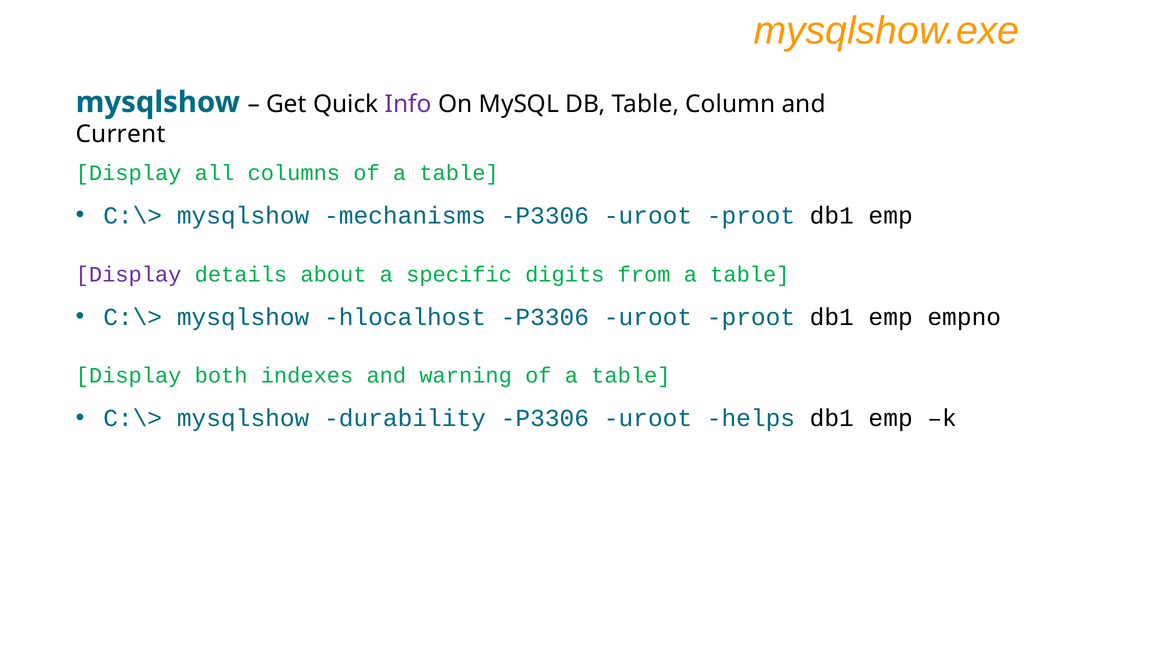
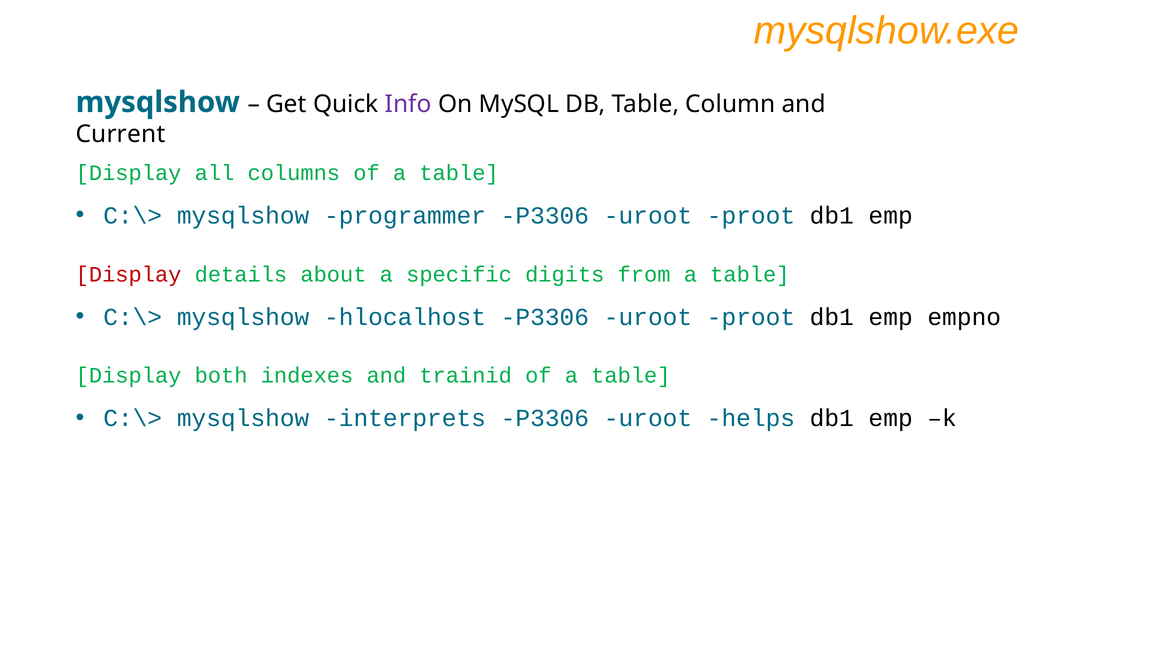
mechanisms: mechanisms -> programmer (405, 216)
Display colour: purple -> red (129, 274)
warning: warning -> trainid (466, 376)
durability: durability -> interprets (405, 418)
